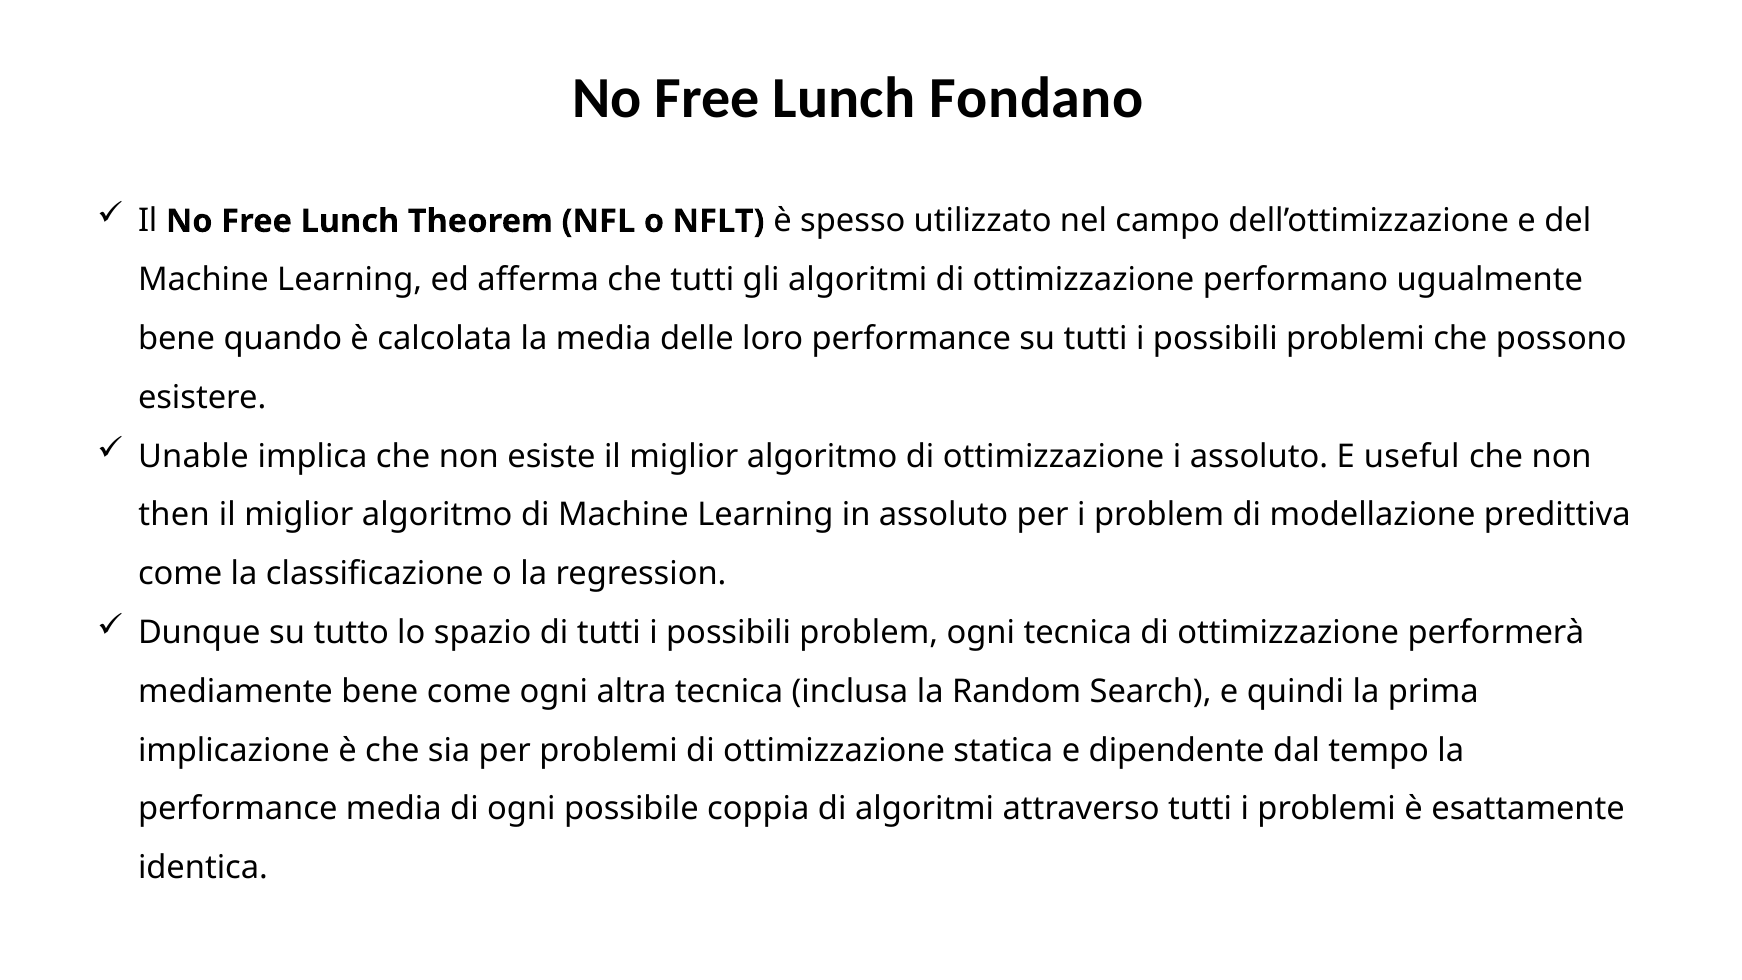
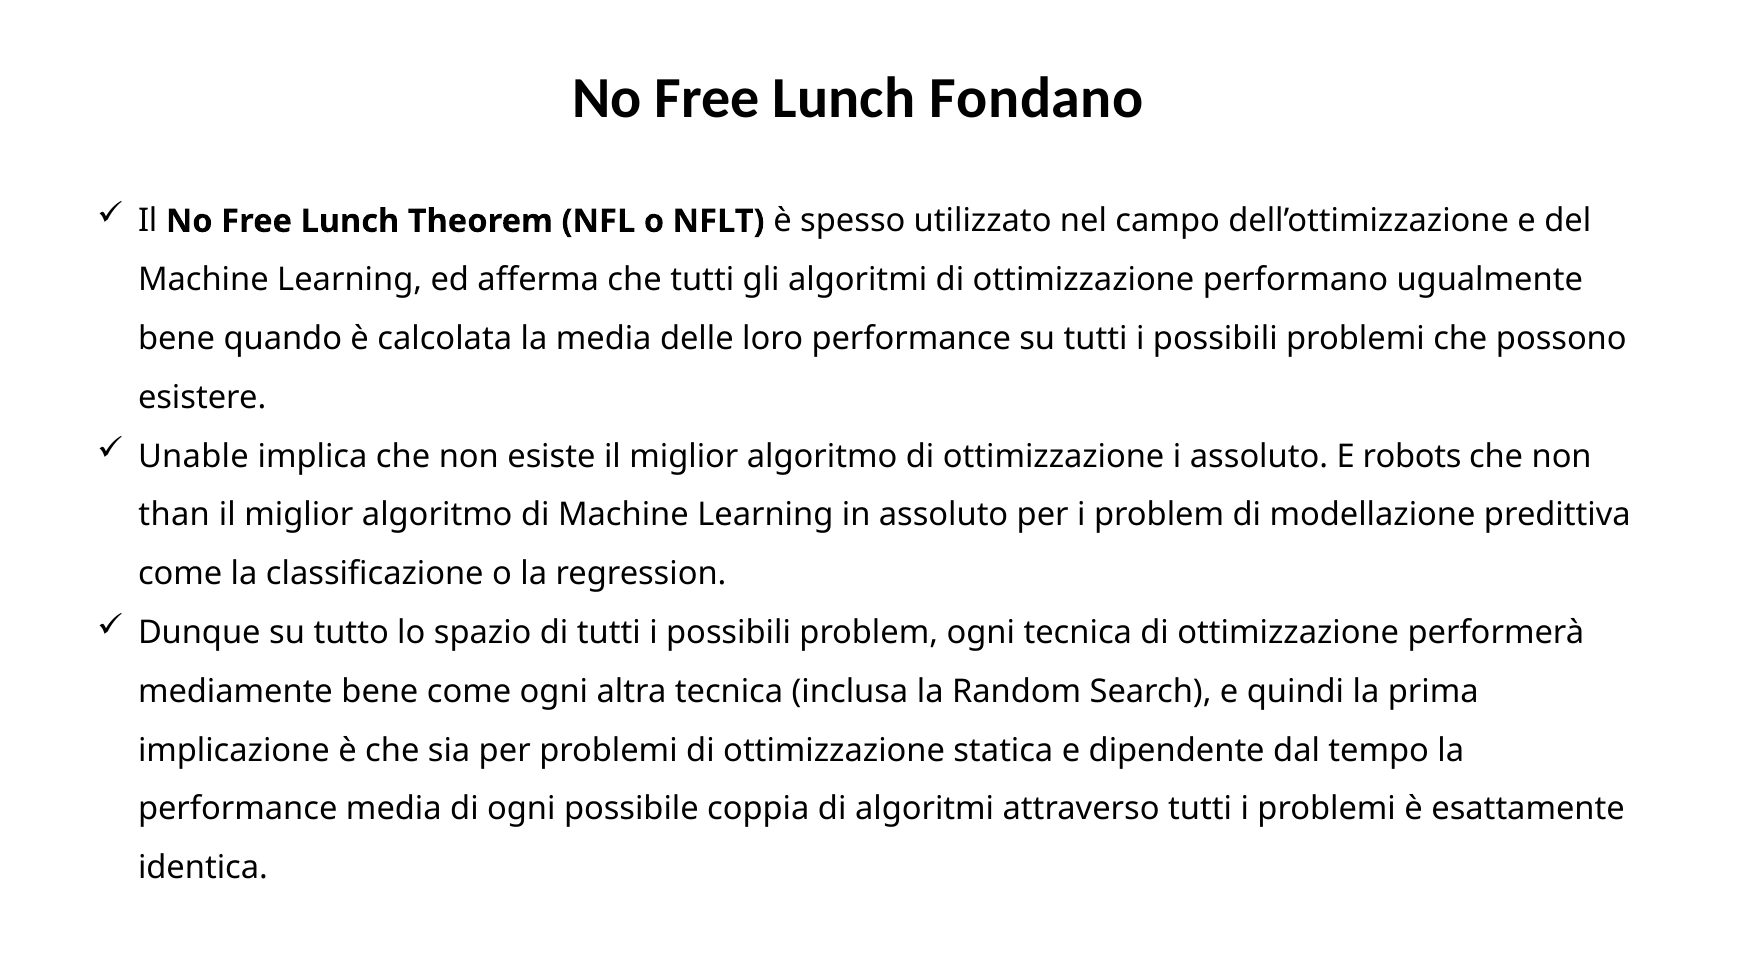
useful: useful -> robots (1412, 456)
then: then -> than (174, 515)
